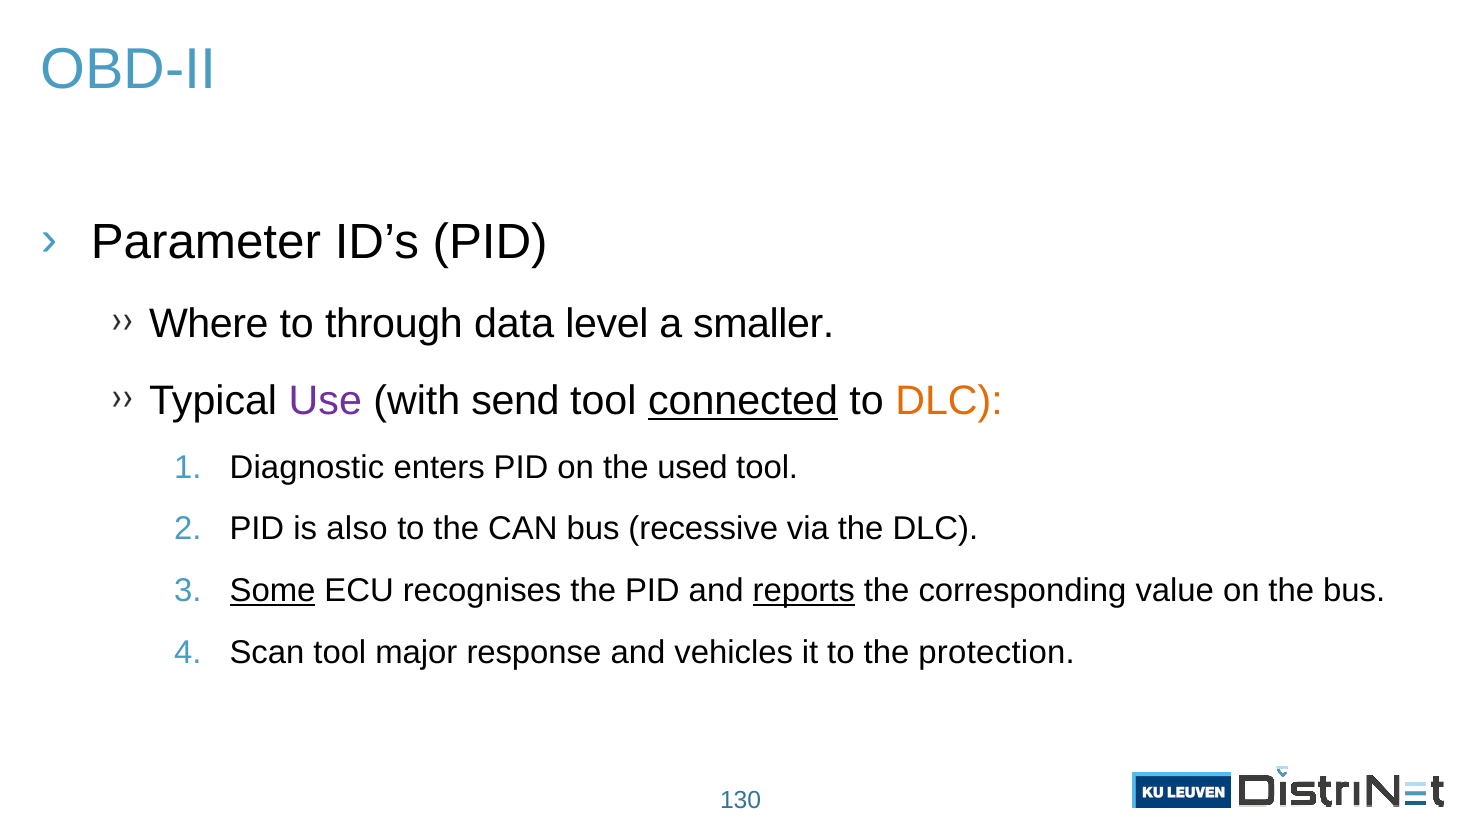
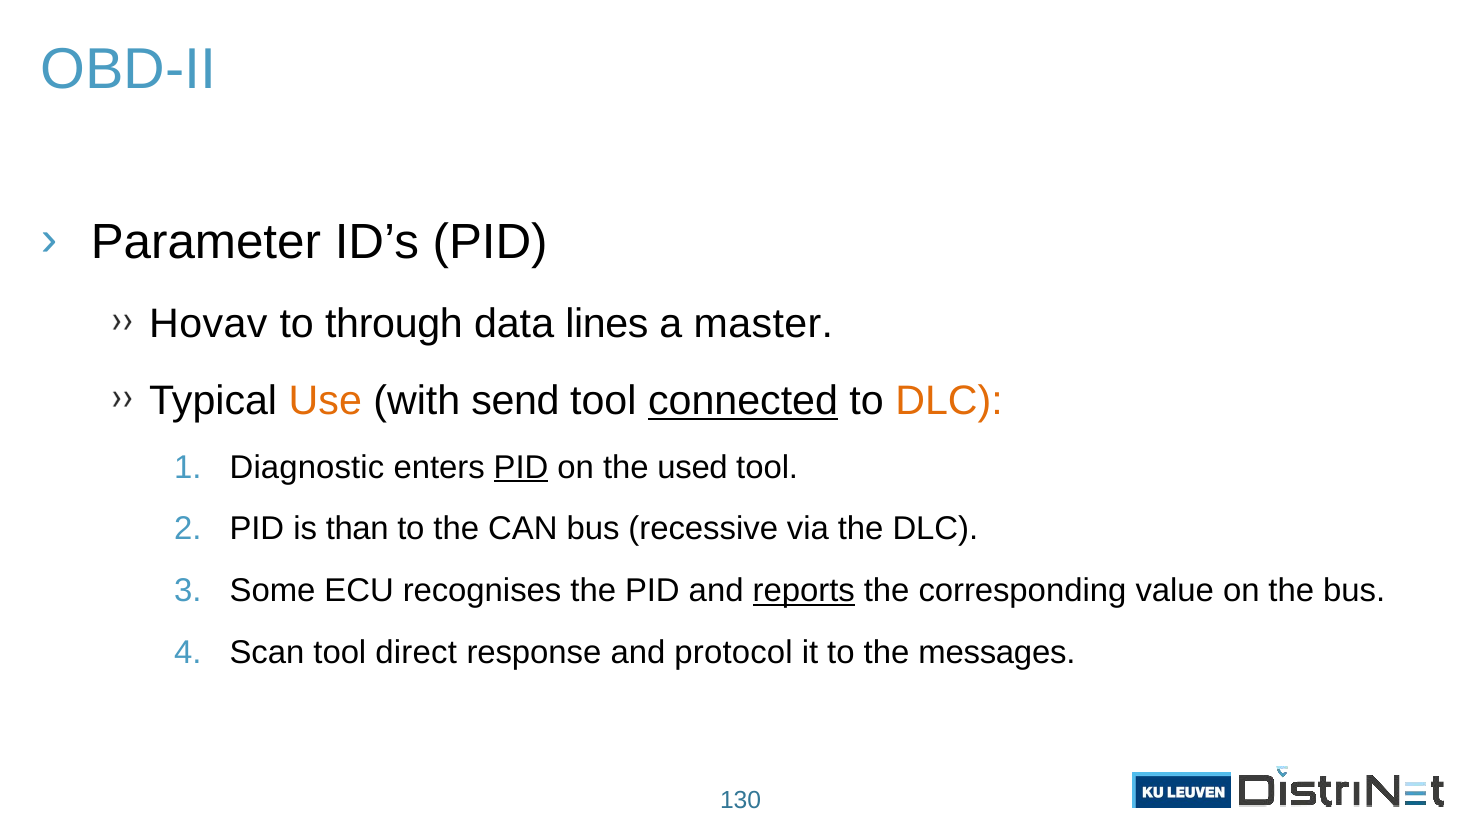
Where: Where -> Hovav (208, 324)
level: level -> lines (607, 324)
smaller: smaller -> master (763, 324)
Use colour: purple -> orange (325, 401)
PID underline: none -> present (521, 467)
also: also -> than (357, 529)
Some underline: present -> none (273, 591)
major: major -> direct (416, 653)
vehicles: vehicles -> protocol (734, 653)
protection: protection -> messages (997, 653)
